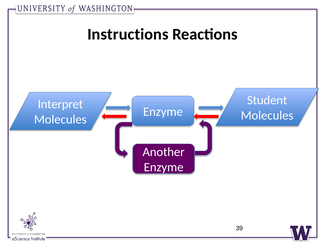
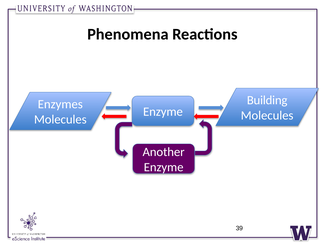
Instructions: Instructions -> Phenomena (128, 34)
Student: Student -> Building (267, 100)
Interpret: Interpret -> Enzymes (60, 104)
